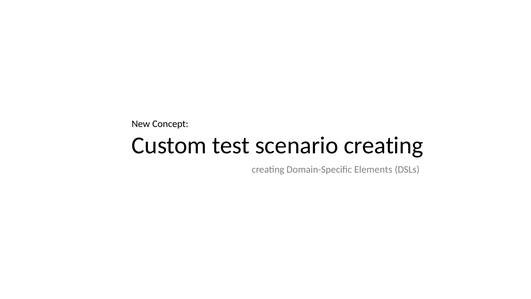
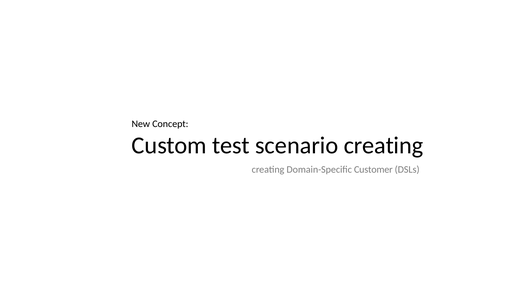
Elements: Elements -> Customer (373, 169)
